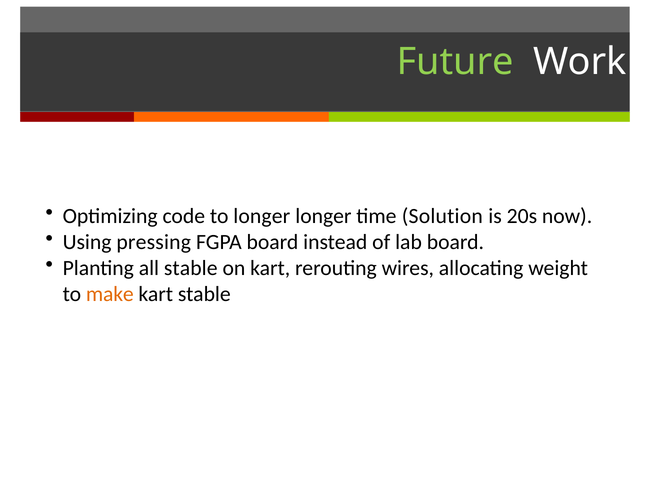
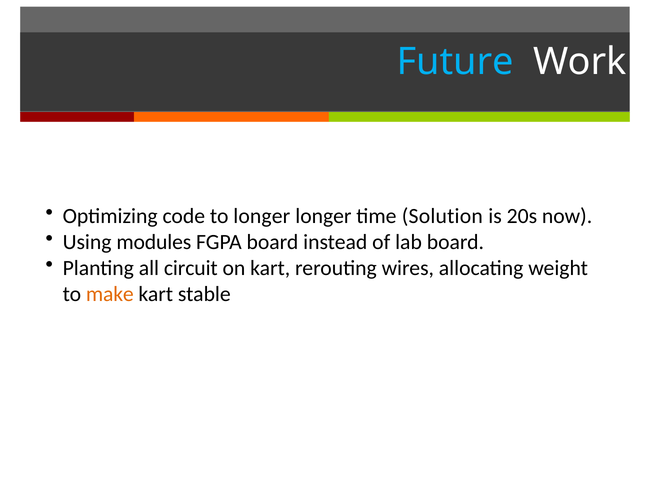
Future colour: light green -> light blue (455, 62)
pressing: pressing -> modules (154, 242)
all stable: stable -> circuit (191, 268)
